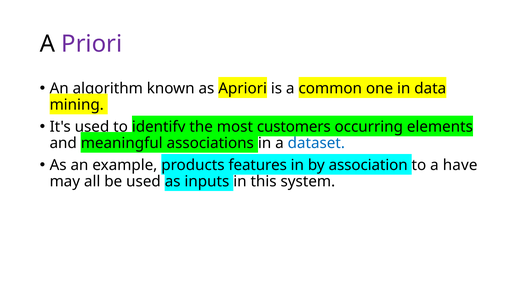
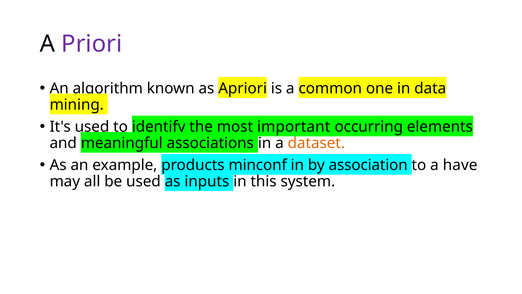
customers: customers -> important (294, 127)
dataset colour: blue -> orange (316, 143)
features: features -> minconf (258, 165)
